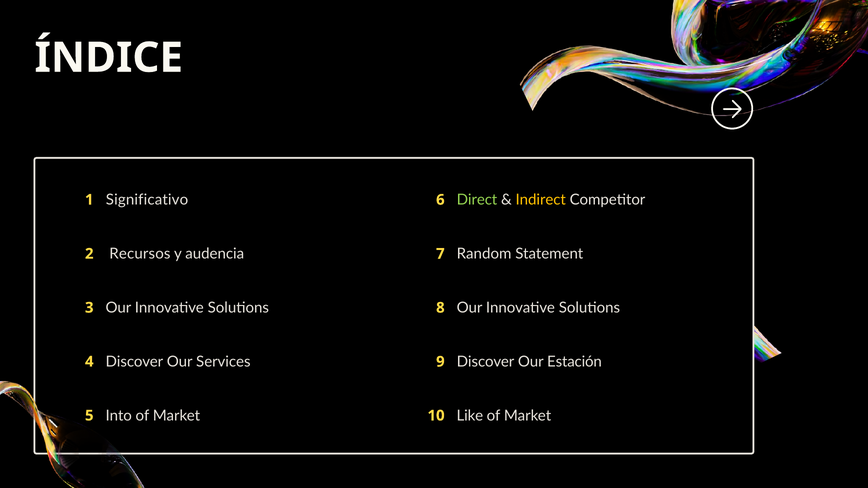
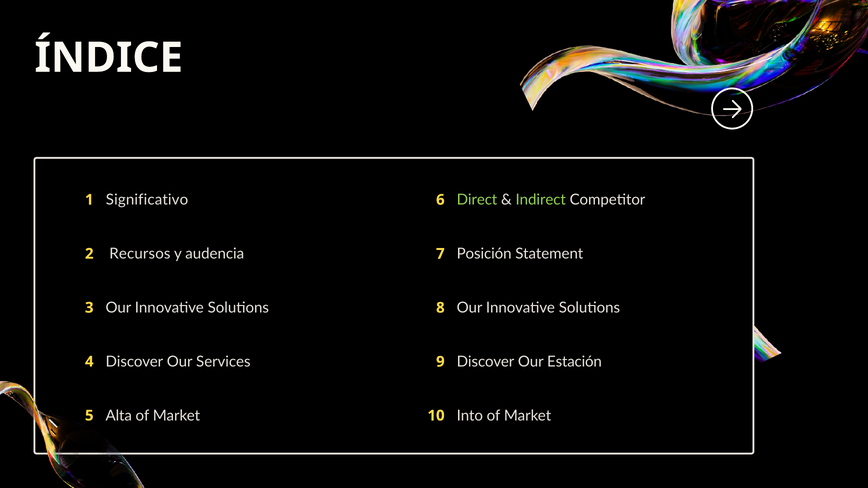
Indirect colour: yellow -> light green (541, 200)
Random: Random -> Posición (484, 254)
Into: Into -> Alta (119, 416)
Like: Like -> Into (470, 416)
